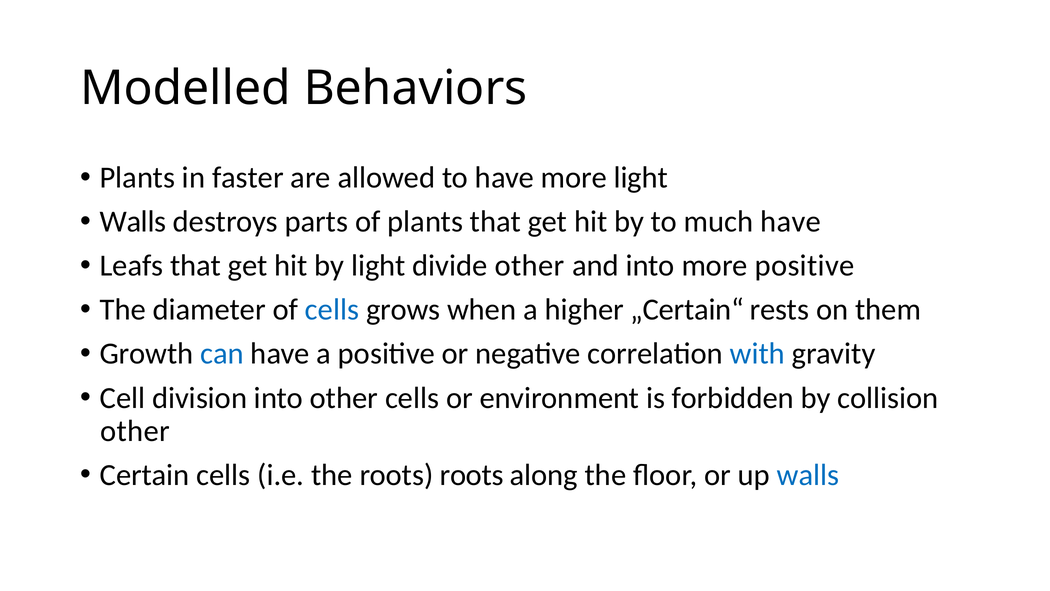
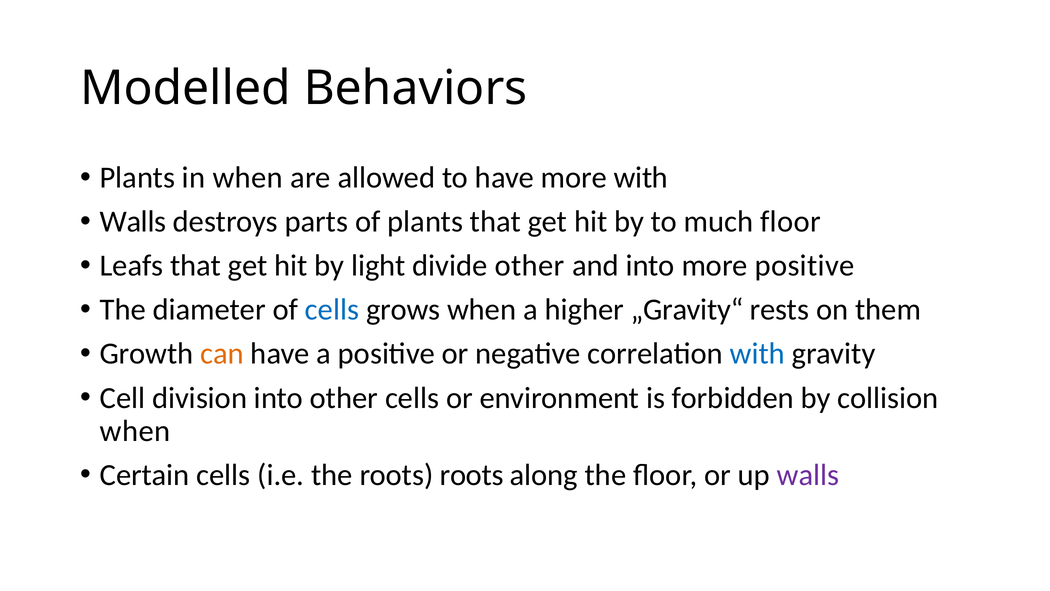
in faster: faster -> when (248, 178)
more light: light -> with (641, 178)
much have: have -> floor (791, 222)
„Certain“: „Certain“ -> „Gravity“ (687, 310)
can colour: blue -> orange (222, 354)
other: other -> when (135, 431)
walls colour: blue -> purple (808, 475)
